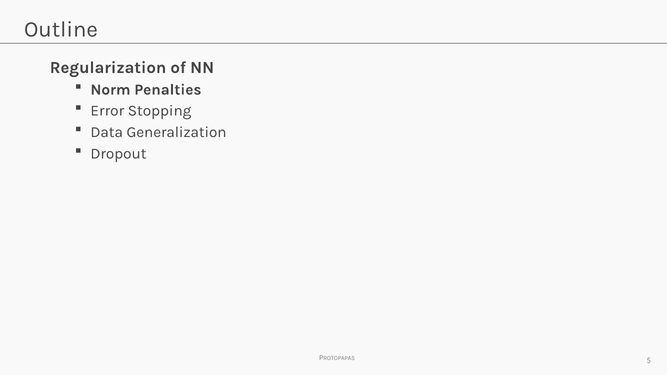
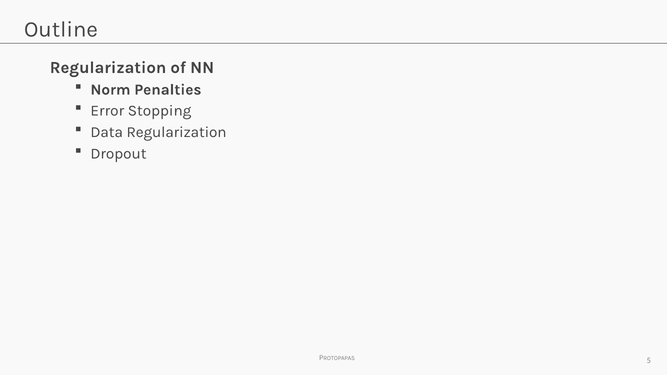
Data Generalization: Generalization -> Regularization (177, 132)
